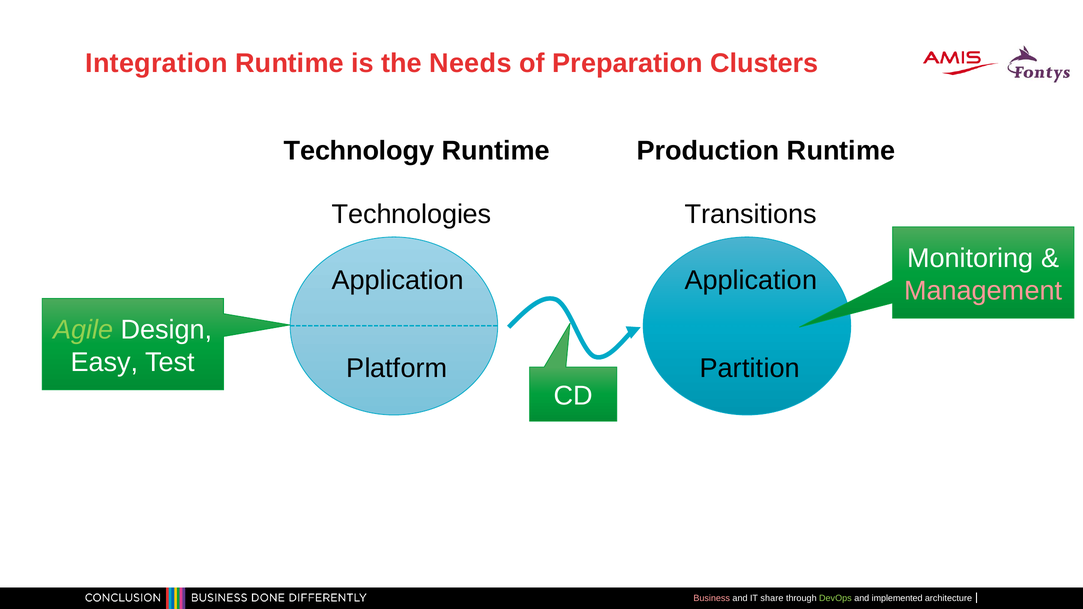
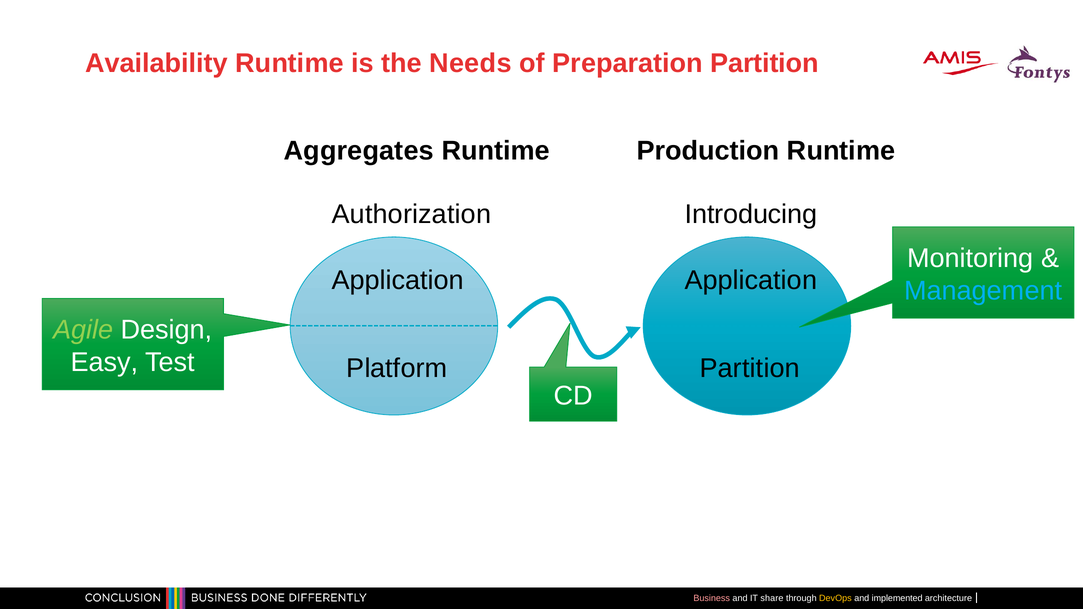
Integration: Integration -> Availability (157, 63)
Preparation Clusters: Clusters -> Partition (764, 63)
Technology: Technology -> Aggregates (359, 151)
Technologies: Technologies -> Authorization (411, 215)
Transitions: Transitions -> Introducing (751, 215)
Management colour: pink -> light blue (983, 291)
DevOps colour: light green -> yellow (835, 599)
